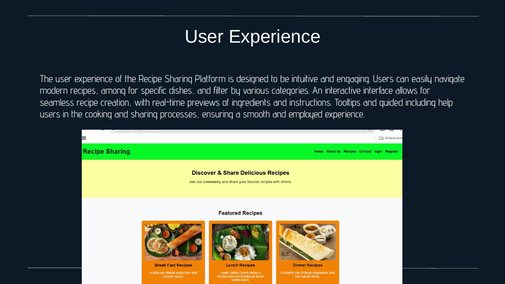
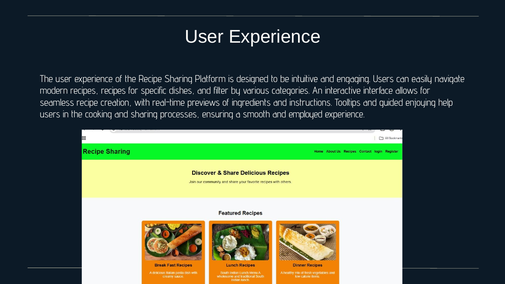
recipes among: among -> recipes (113, 91)
including: including -> enjoying (421, 103)
